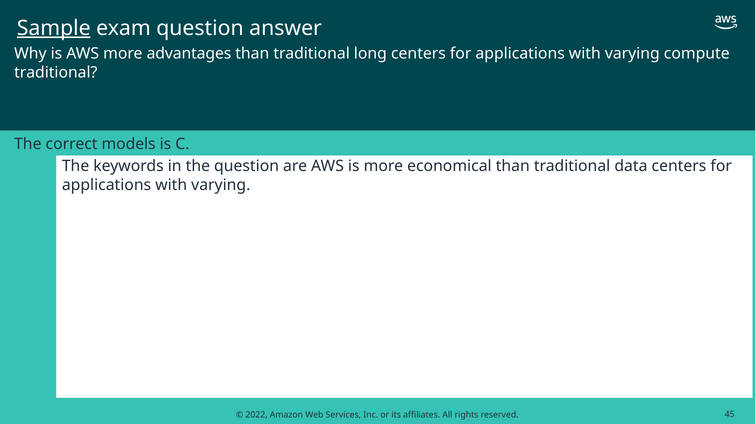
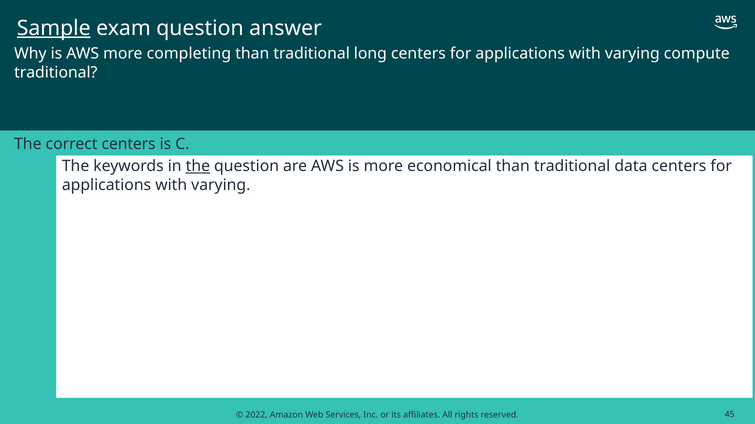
advantages: advantages -> completing (189, 54)
correct models: models -> centers (129, 144)
the underline: none -> present (198, 167)
